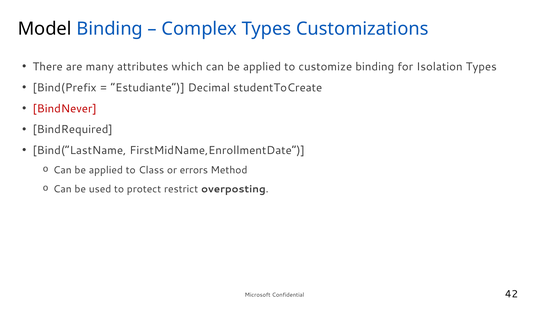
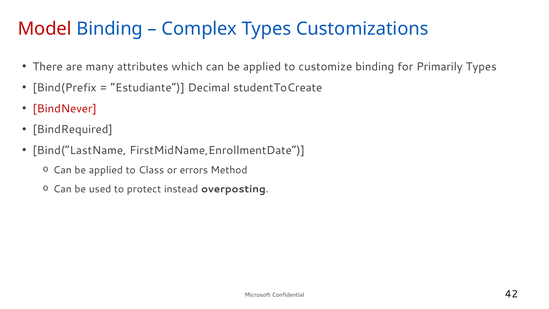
Model colour: black -> red (45, 29)
Isolation: Isolation -> Primarily (439, 67)
restrict: restrict -> instead (181, 189)
